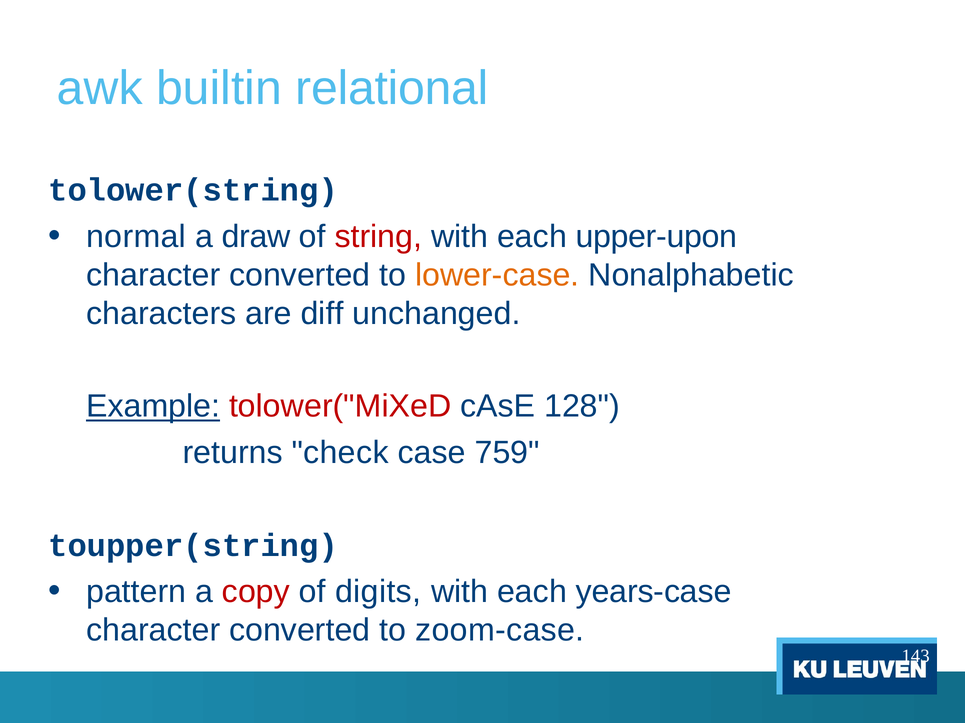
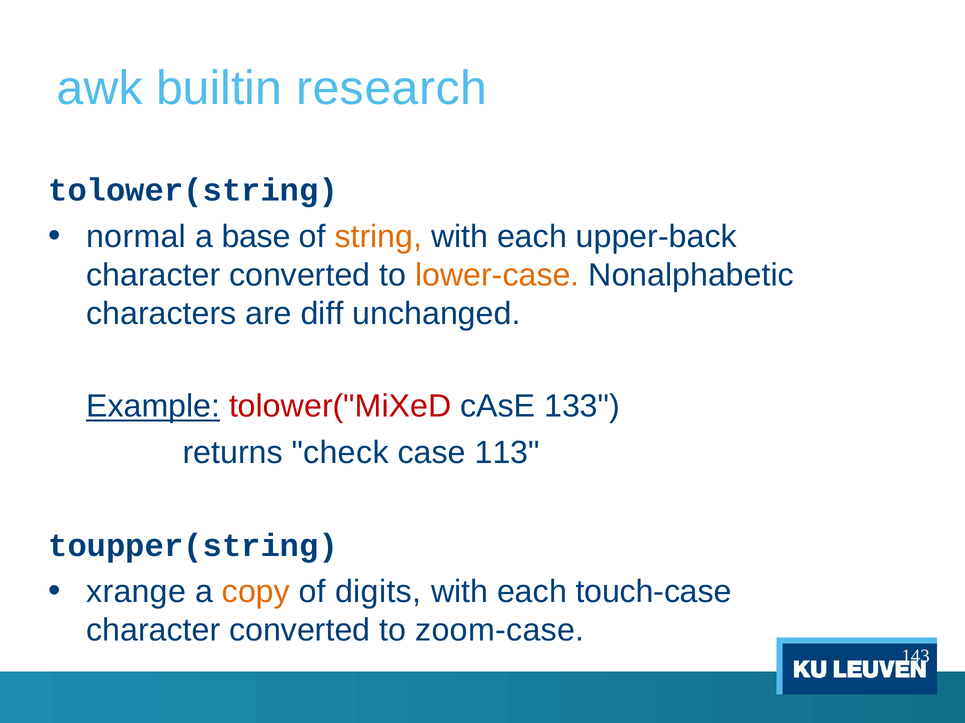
relational: relational -> research (392, 88)
draw: draw -> base (256, 237)
string colour: red -> orange (378, 237)
upper-upon: upper-upon -> upper-back (656, 237)
128: 128 -> 133 (582, 407)
759: 759 -> 113 (507, 453)
pattern: pattern -> xrange (136, 592)
copy colour: red -> orange (256, 592)
years-case: years-case -> touch-case (654, 592)
